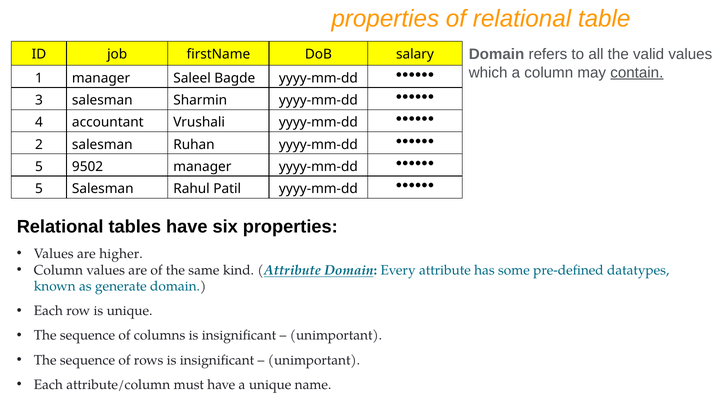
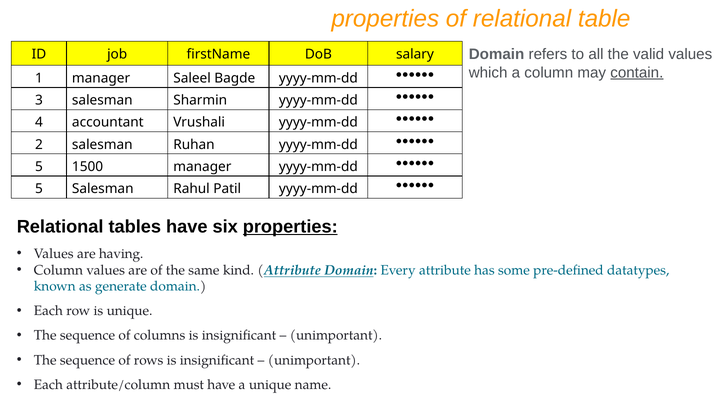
9502: 9502 -> 1500 (88, 167)
properties underline: none -> present (290, 227)
higher: higher -> having (121, 254)
